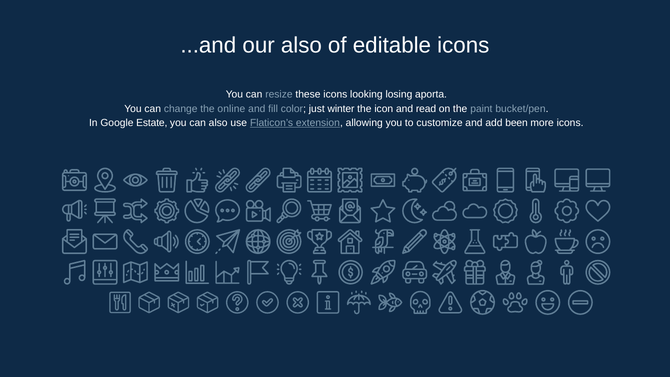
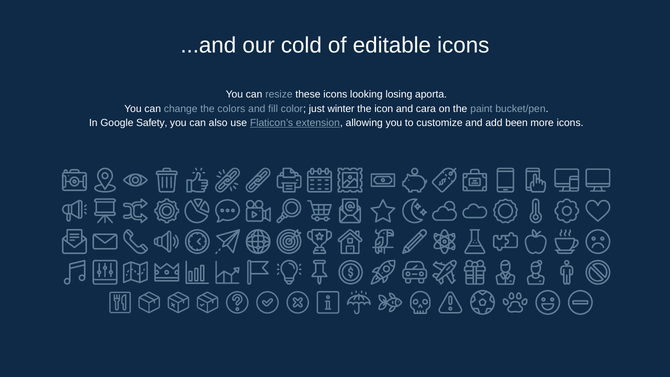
our also: also -> cold (301, 45)
online: online -> colors (231, 109)
read: read -> cara (426, 109)
Estate: Estate -> Safety (152, 123)
